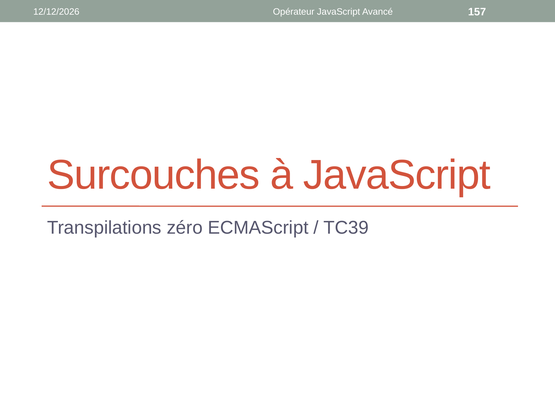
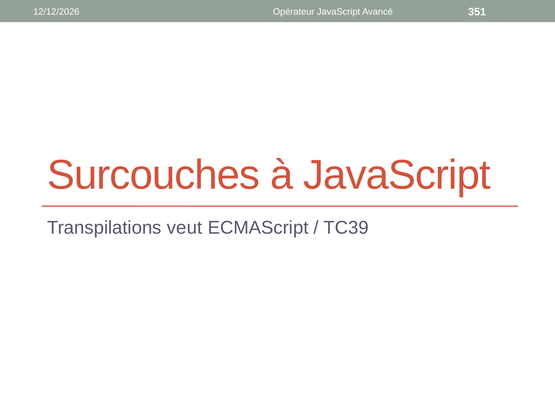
157: 157 -> 351 (477, 12)
zéro: zéro -> veut (185, 228)
